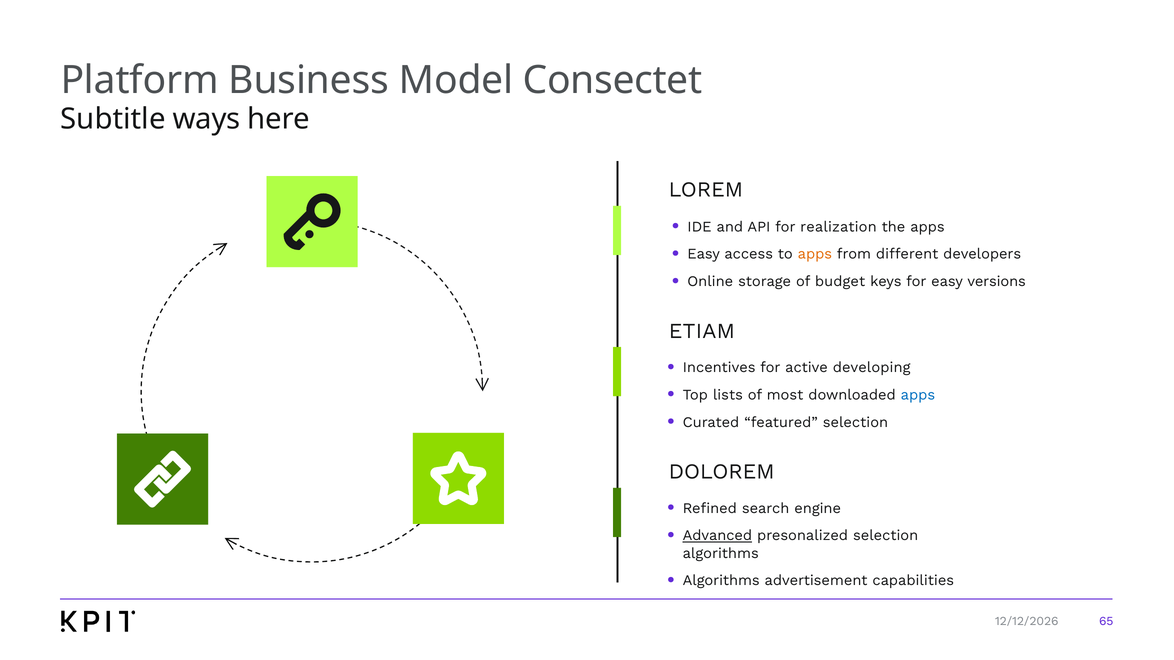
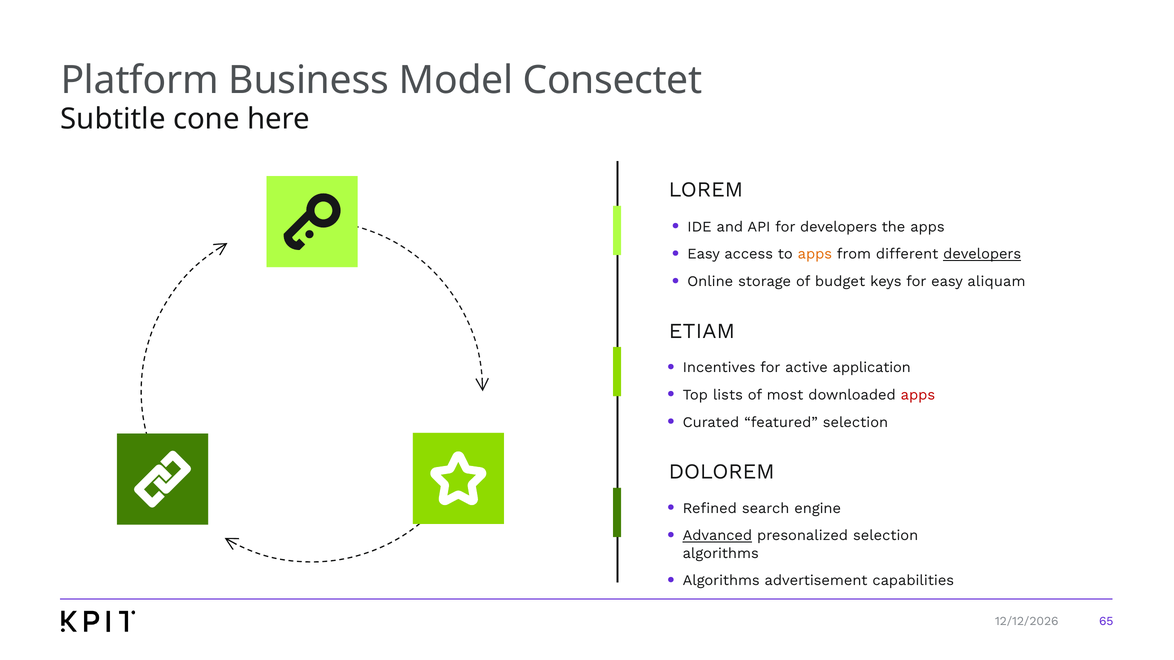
ways: ways -> cone (206, 119)
for realization: realization -> developers (839, 227)
developers underline: none -> present (982, 254)
versions: versions -> aliquam (996, 282)
developing: developing -> application (872, 368)
apps colour: blue -> red (918, 395)
